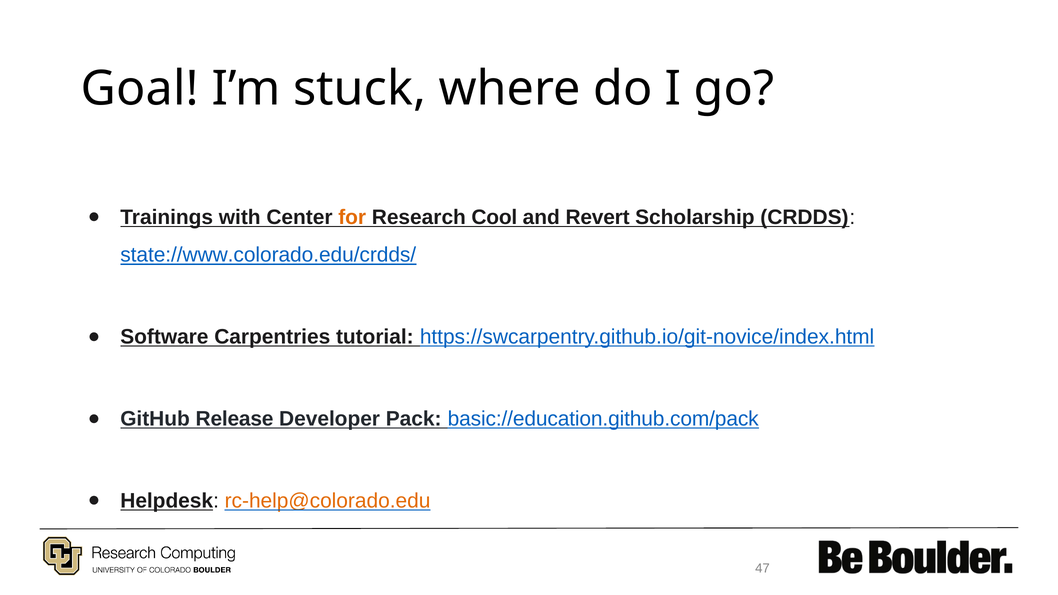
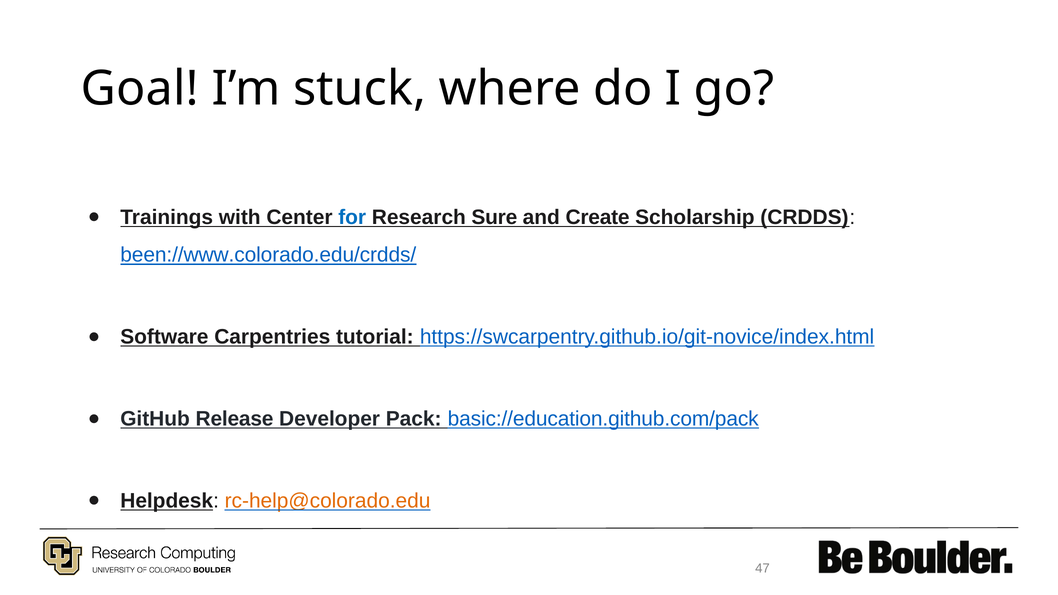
for colour: orange -> blue (352, 217)
Cool: Cool -> Sure (494, 217)
Revert: Revert -> Create (598, 217)
state://www.colorado.edu/crdds/: state://www.colorado.edu/crdds/ -> been://www.colorado.edu/crdds/ (268, 255)
